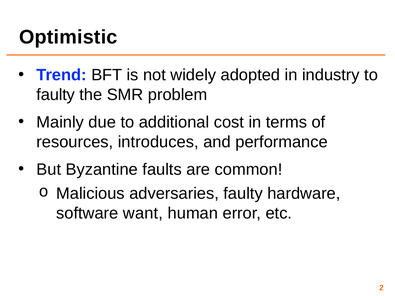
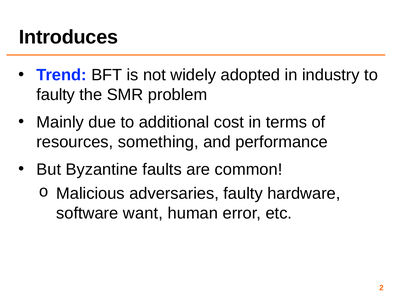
Optimistic: Optimistic -> Introduces (68, 37)
introduces: introduces -> something (158, 142)
